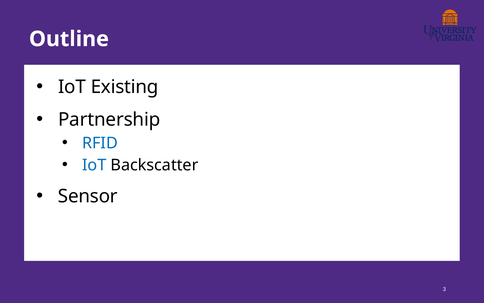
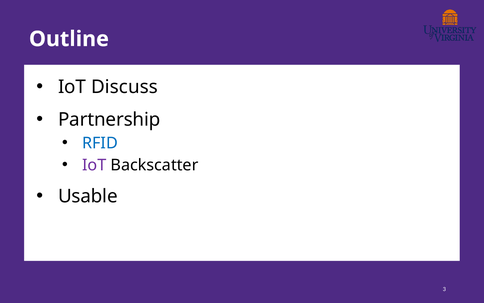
Existing: Existing -> Discuss (124, 87)
IoT colour: blue -> purple (94, 165)
Sensor: Sensor -> Usable (88, 196)
